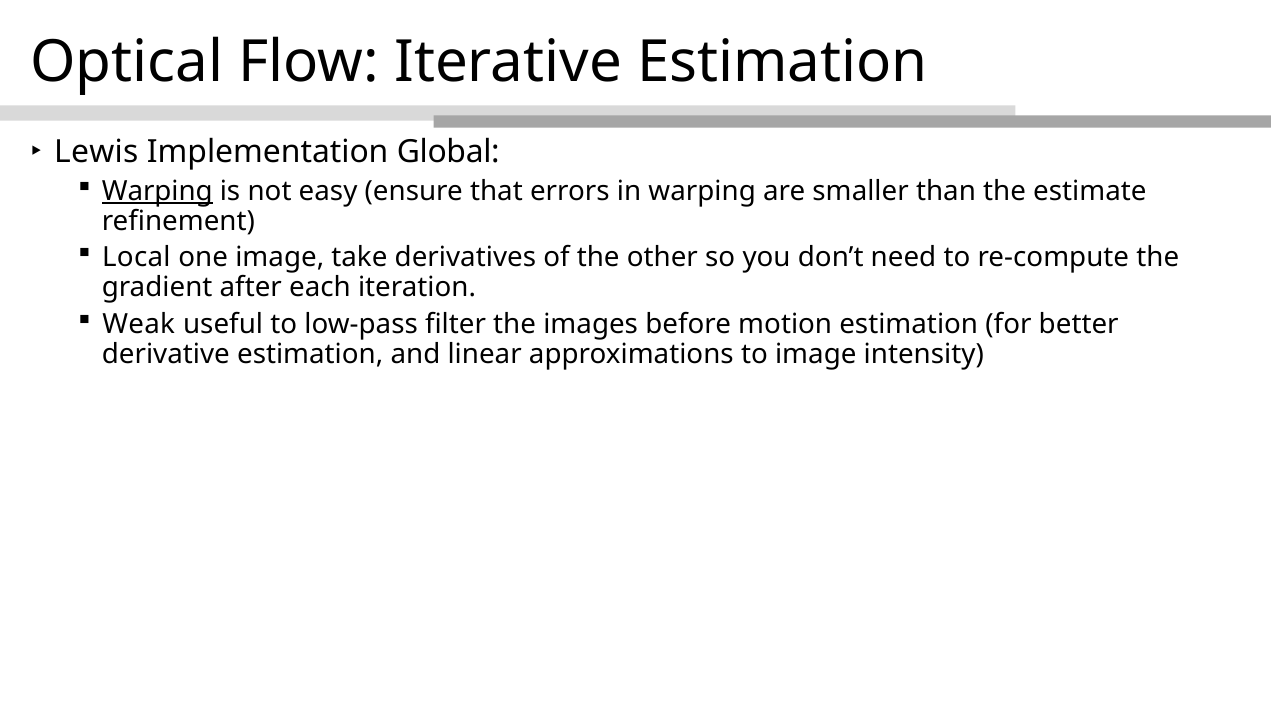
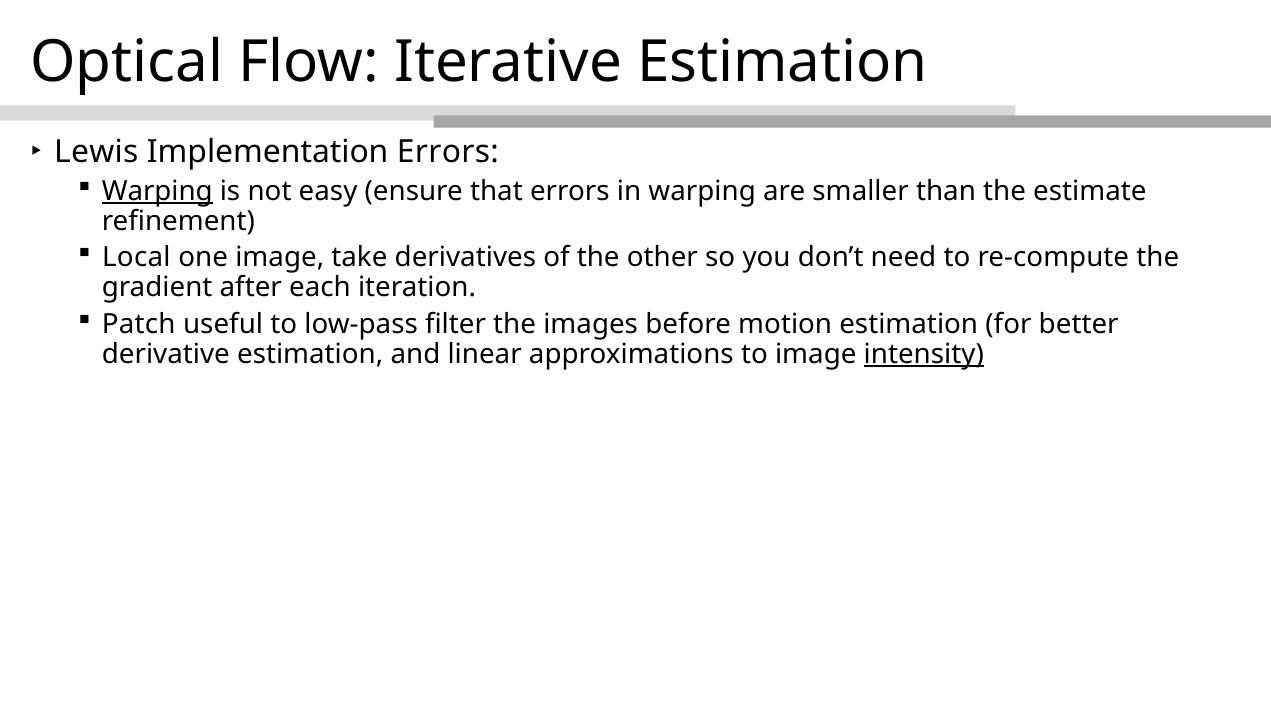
Implementation Global: Global -> Errors (448, 152)
Weak: Weak -> Patch (139, 324)
intensity underline: none -> present (924, 354)
